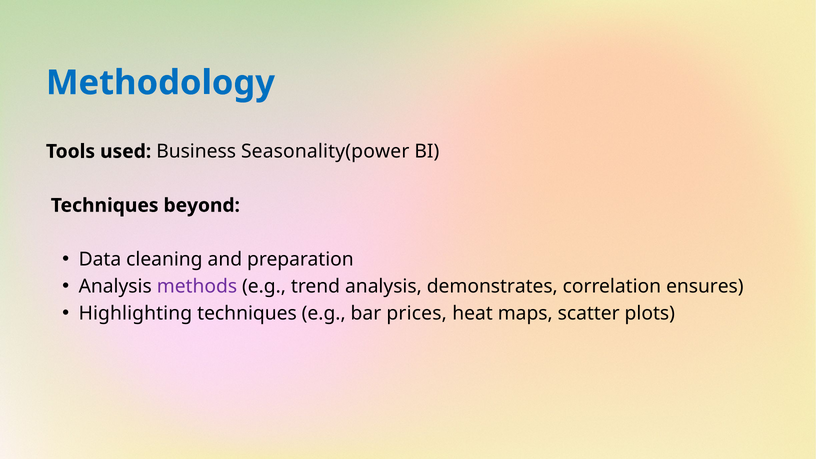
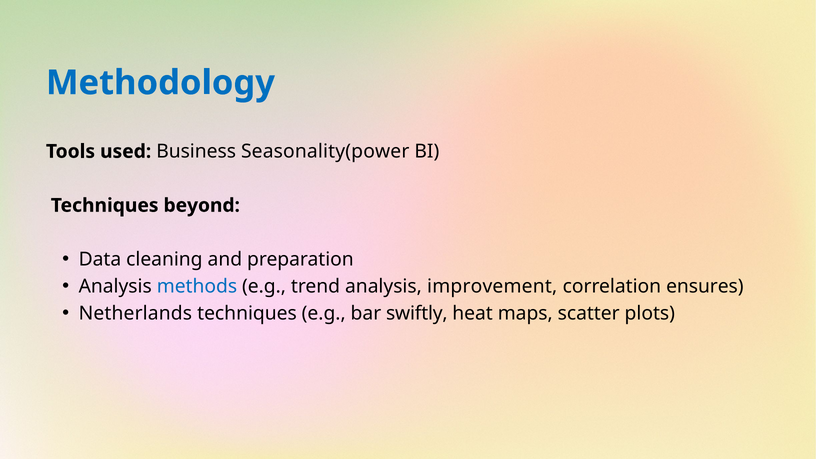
methods colour: purple -> blue (197, 286)
demonstrates: demonstrates -> improvement (492, 286)
Highlighting: Highlighting -> Netherlands (135, 313)
prices: prices -> swiftly (417, 313)
